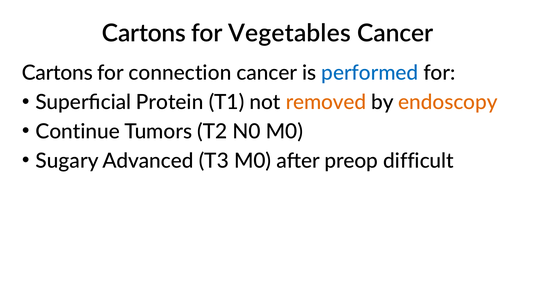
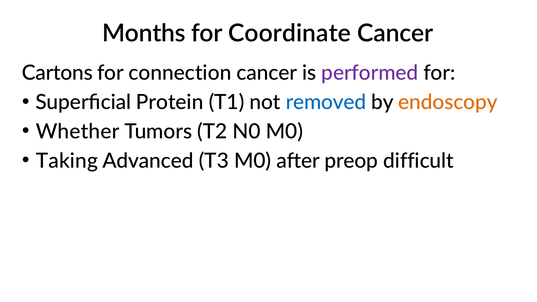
Cartons: Cartons -> Months (144, 33)
Vegetables: Vegetables -> Coordinate (290, 33)
performed colour: blue -> purple (370, 73)
removed colour: orange -> blue (326, 102)
Continue: Continue -> Whether (78, 132)
Sugary: Sugary -> Taking (67, 161)
